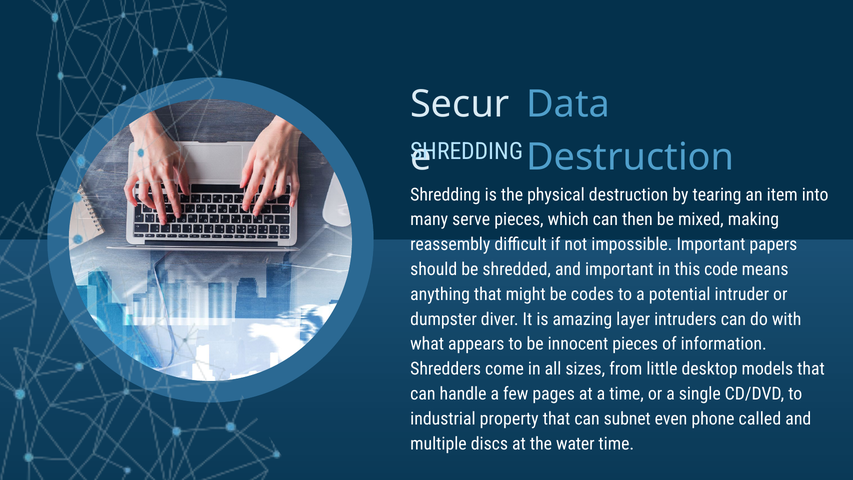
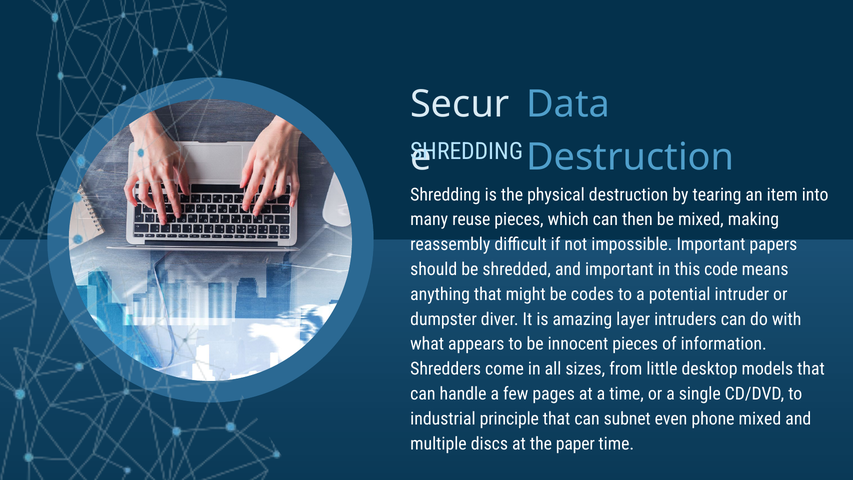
serve: serve -> reuse (471, 220)
property: property -> principle (509, 419)
phone called: called -> mixed (760, 419)
water: water -> paper (575, 443)
